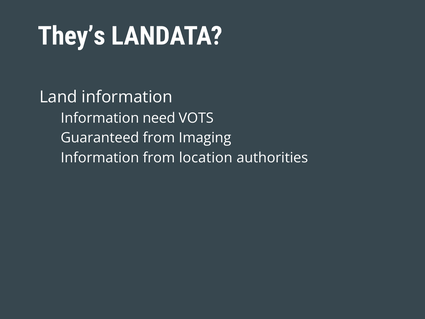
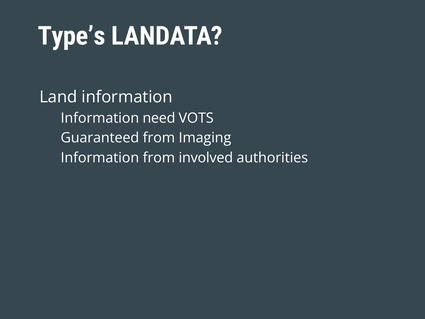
They’s: They’s -> Type’s (72, 36)
location: location -> involved (206, 158)
